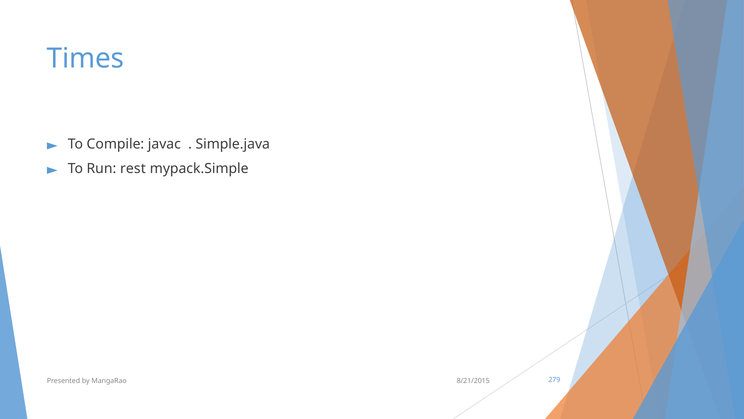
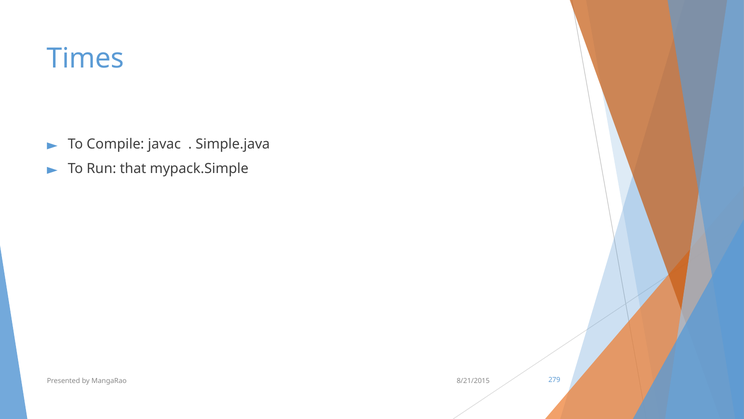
rest: rest -> that (133, 168)
